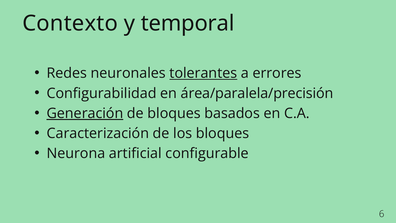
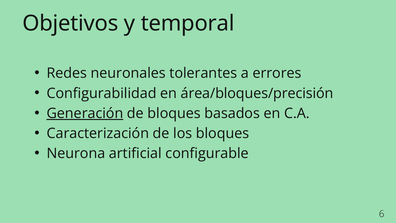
Contexto: Contexto -> Objetivos (70, 23)
tolerantes underline: present -> none (203, 73)
área/paralela/precisión: área/paralela/precisión -> área/bloques/precisión (257, 93)
